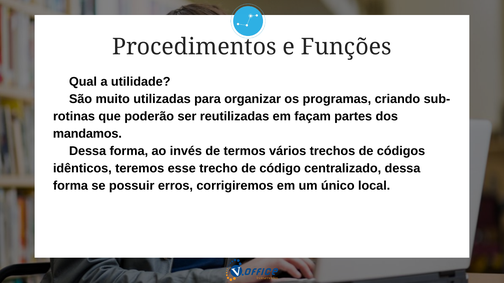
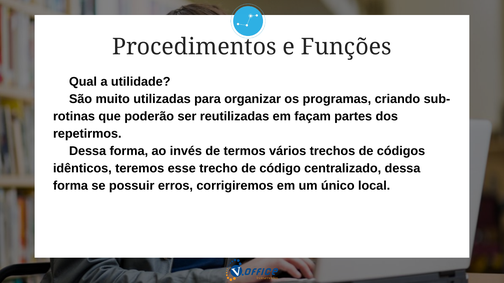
mandamos: mandamos -> repetirmos (87, 134)
